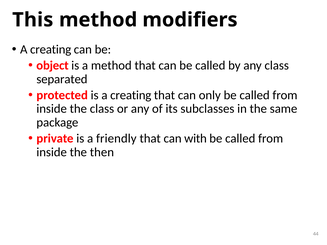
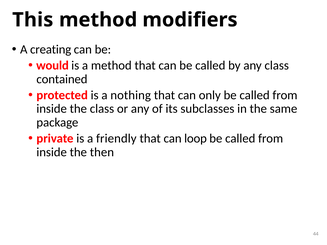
object: object -> would (52, 65)
separated: separated -> contained (62, 79)
is a creating: creating -> nothing (131, 95)
with: with -> loop (196, 139)
